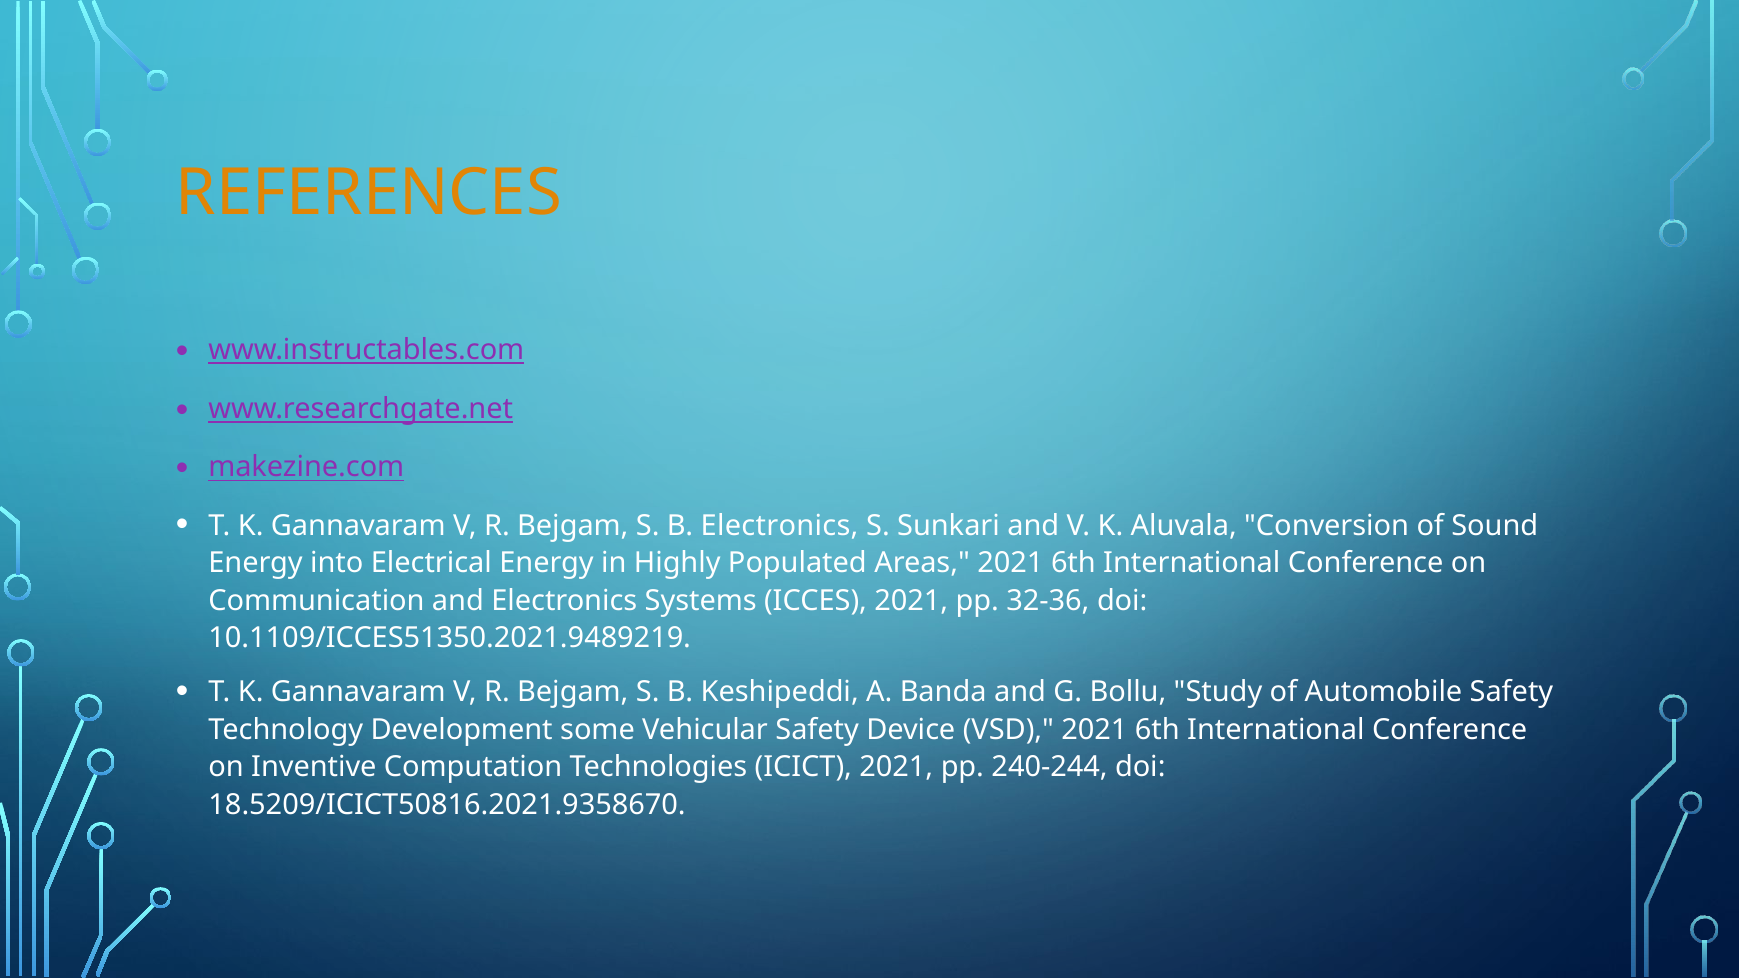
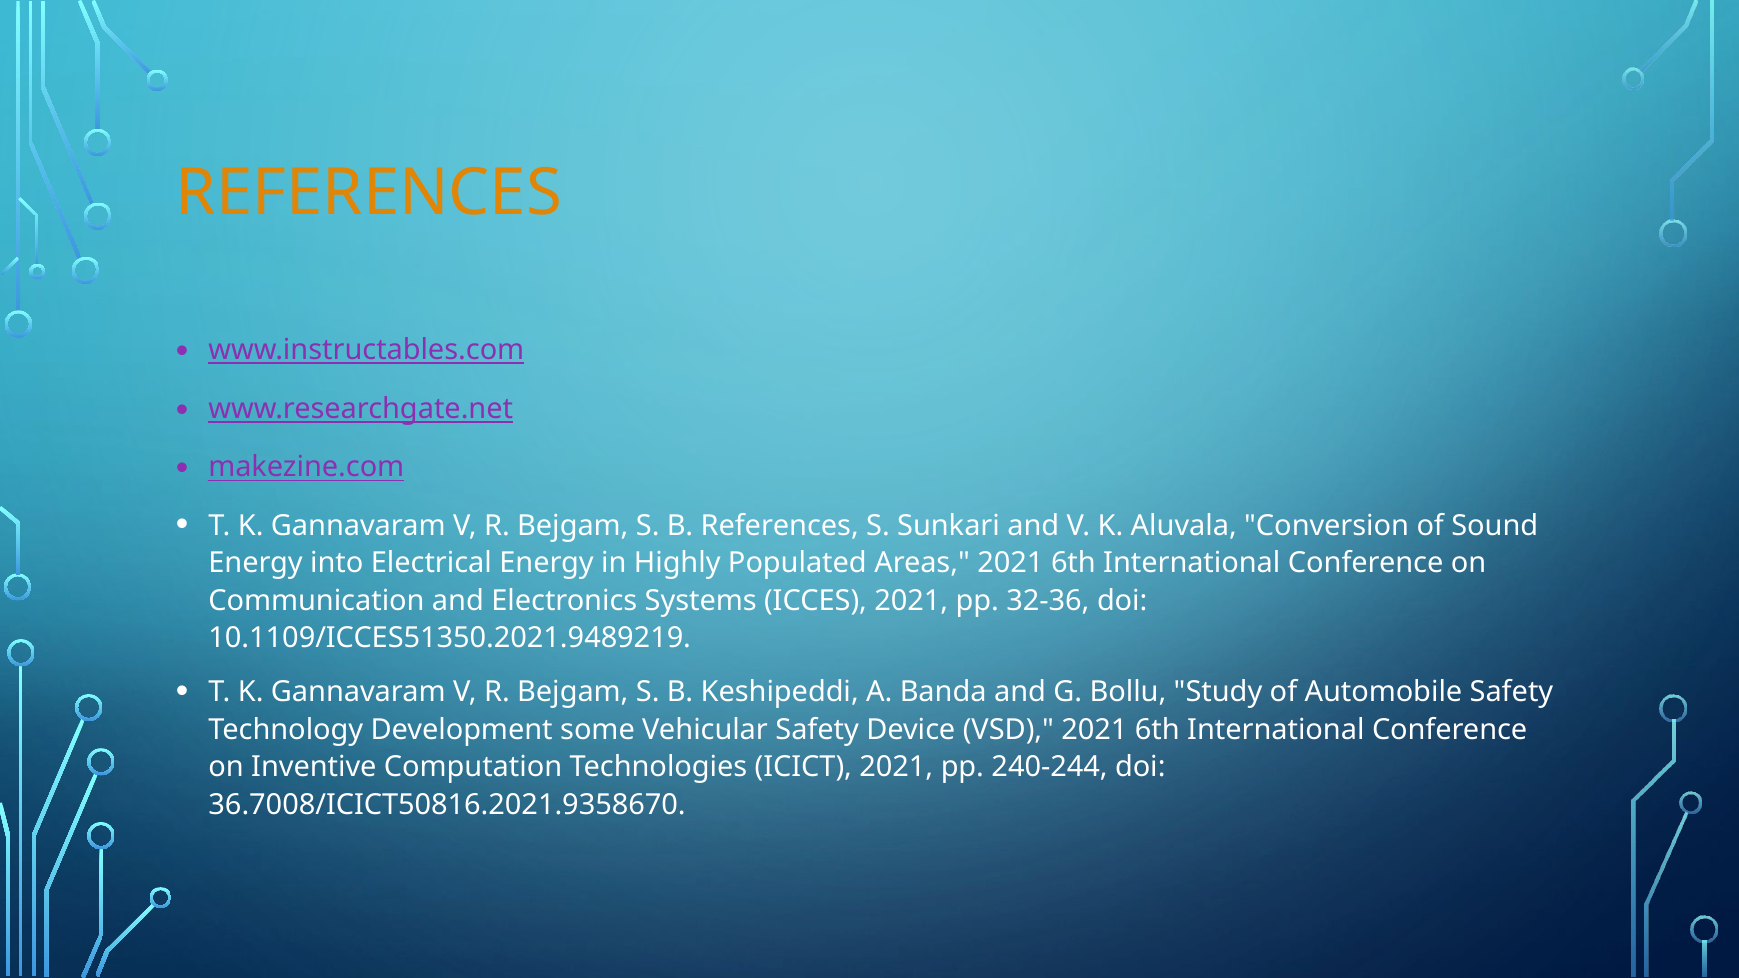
B Electronics: Electronics -> References (780, 526)
18.5209/ICICT50816.2021.9358670: 18.5209/ICICT50816.2021.9358670 -> 36.7008/ICICT50816.2021.9358670 (447, 805)
